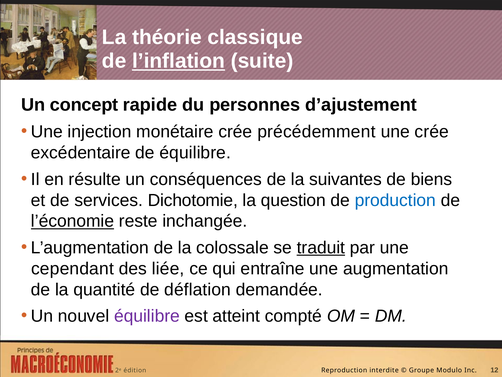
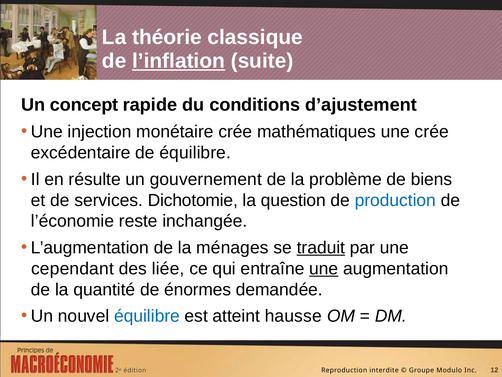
personnes: personnes -> conditions (255, 105)
précédemment: précédemment -> mathématiques (317, 132)
conséquences: conséquences -> gouvernement (206, 179)
suivantes: suivantes -> problème (346, 179)
l’économie underline: present -> none (73, 221)
colossale: colossale -> ménages (232, 247)
une underline: none -> present (324, 268)
déflation: déflation -> énormes (198, 289)
équilibre colour: purple -> blue (147, 316)
compté: compté -> hausse (293, 316)
